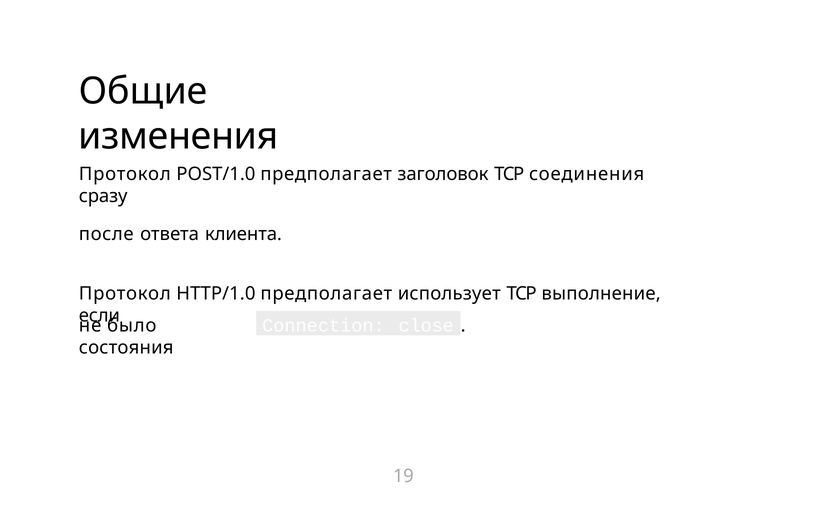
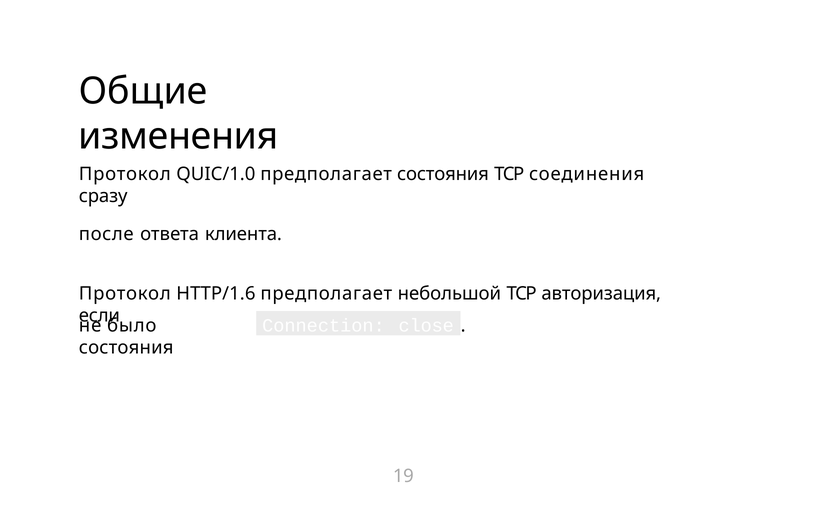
POST/1.0: POST/1.0 -> QUIC/1.0 (216, 174)
предполагает заголовок: заголовок -> состояния (443, 174)
HTTP/1.0: HTTP/1.0 -> HTTP/1.6 (216, 293)
использует: использует -> небольшой (449, 293)
выполнение: выполнение -> авторизация (601, 293)
